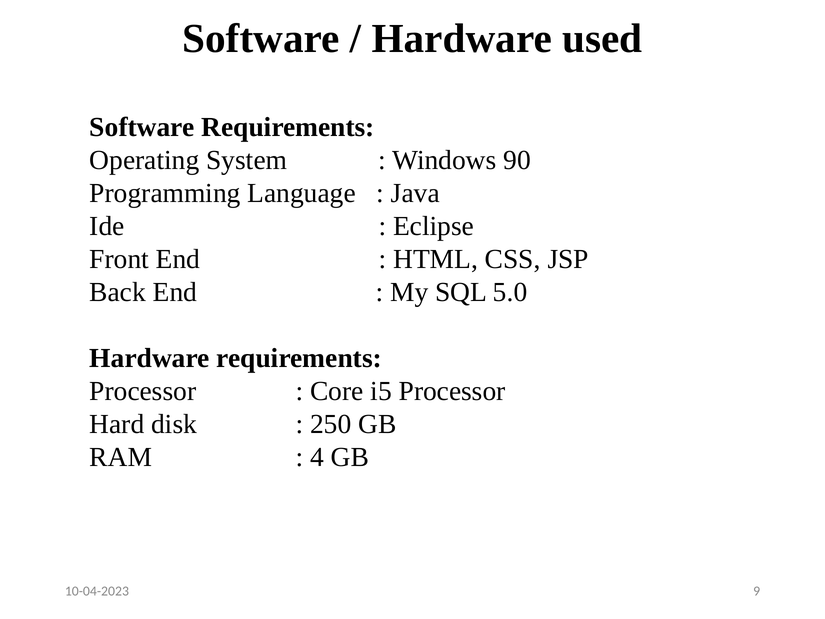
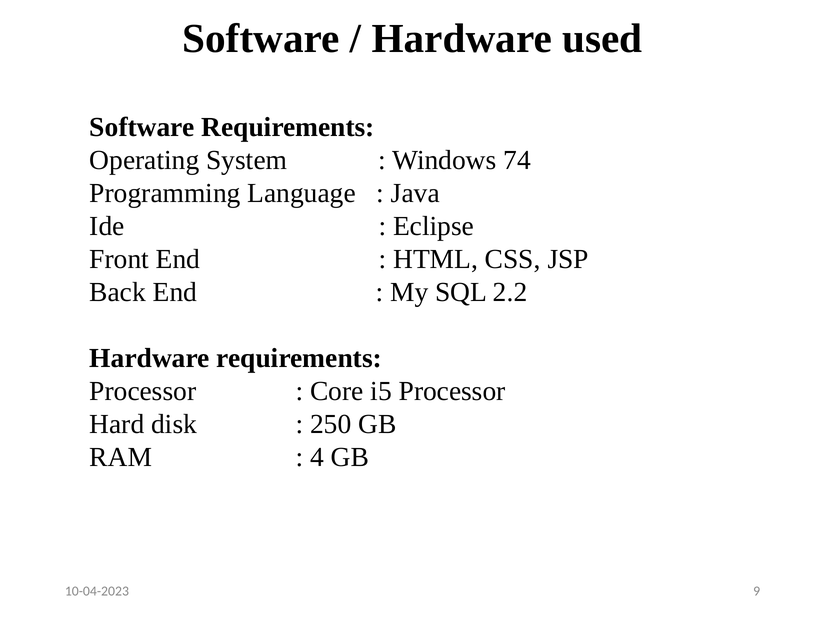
90: 90 -> 74 (517, 160)
5.0: 5.0 -> 2.2 (510, 292)
